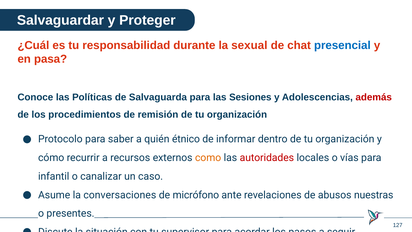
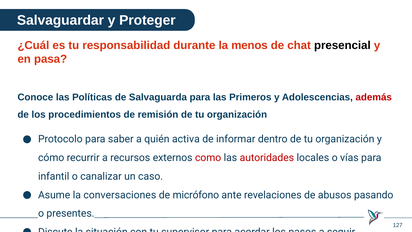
sexual: sexual -> menos (249, 45)
presencial colour: blue -> black (342, 45)
Sesiones: Sesiones -> Primeros (250, 97)
étnico: étnico -> activa (186, 139)
como colour: orange -> red (208, 158)
nuestras: nuestras -> pasando (374, 195)
